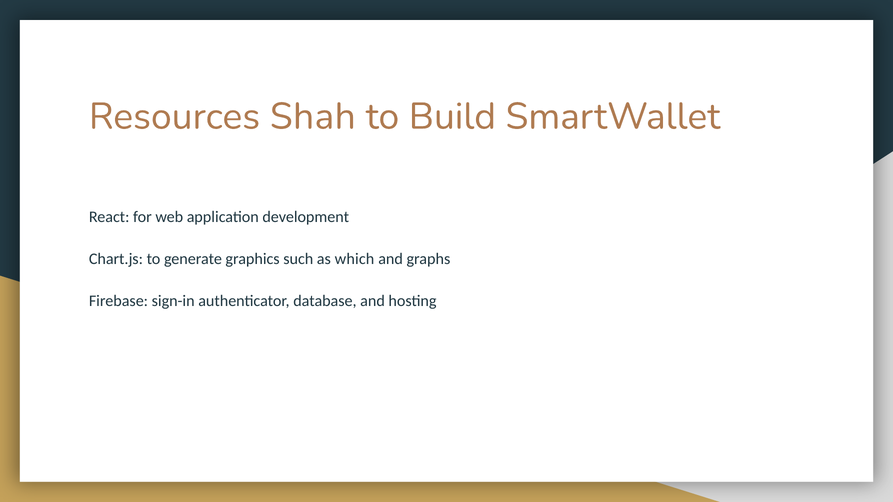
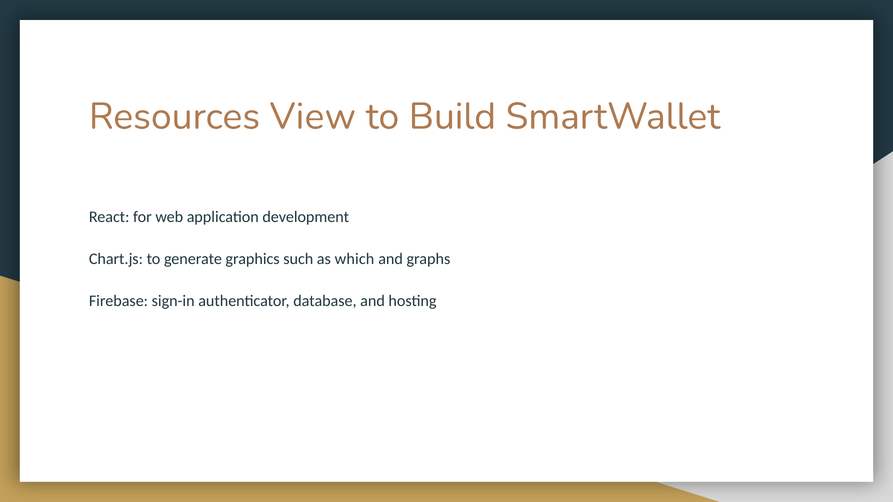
Shah: Shah -> View (313, 116)
